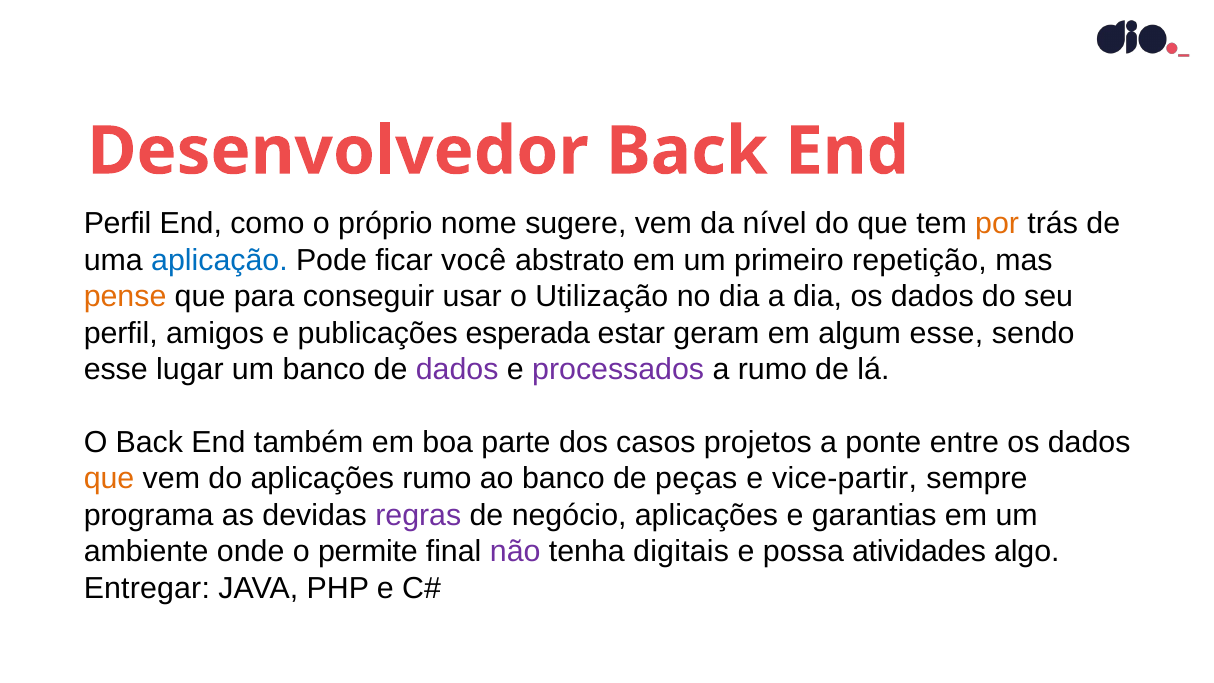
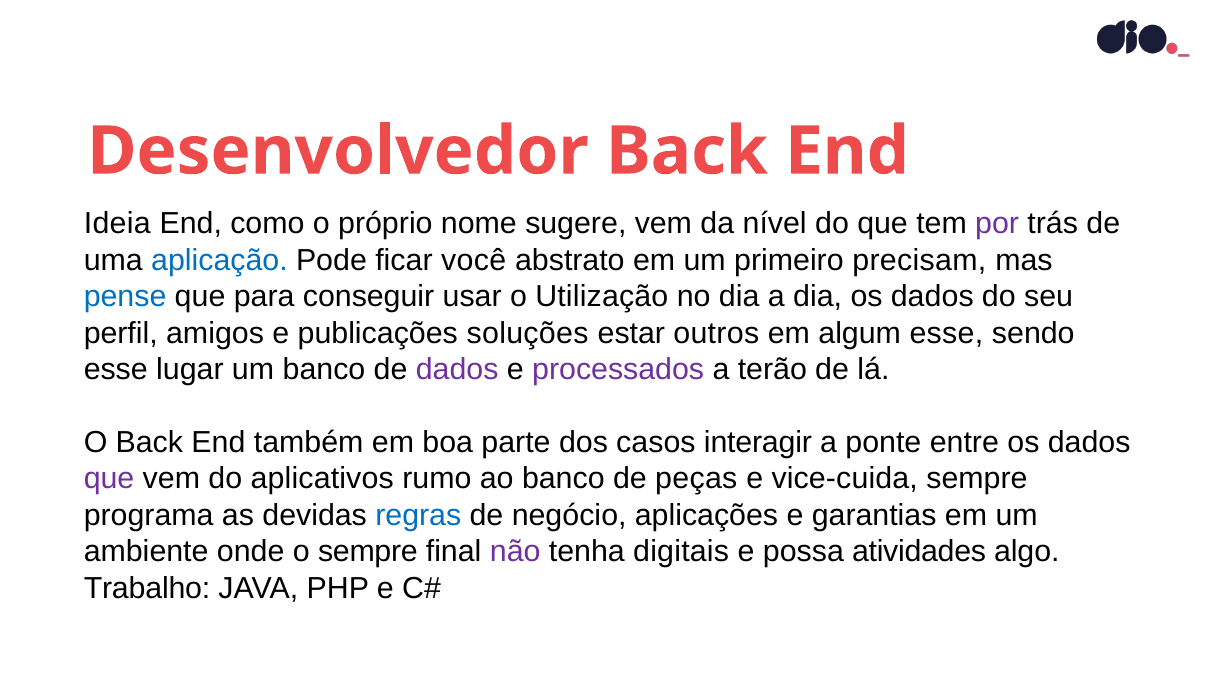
Perfil: Perfil -> Ideia (117, 224)
por colour: orange -> purple (997, 224)
repetição: repetição -> precisam (919, 260)
pense colour: orange -> blue (125, 297)
esperada: esperada -> soluções (528, 333)
geram: geram -> outros (716, 333)
a rumo: rumo -> terão (772, 369)
projetos: projetos -> interagir (758, 442)
que colour: orange -> purple (109, 479)
do aplicações: aplicações -> aplicativos (322, 479)
vice-partir: vice-partir -> vice-cuida (845, 479)
regras colour: purple -> blue (418, 515)
o permite: permite -> sempre (368, 552)
Entregar: Entregar -> Trabalho (147, 588)
